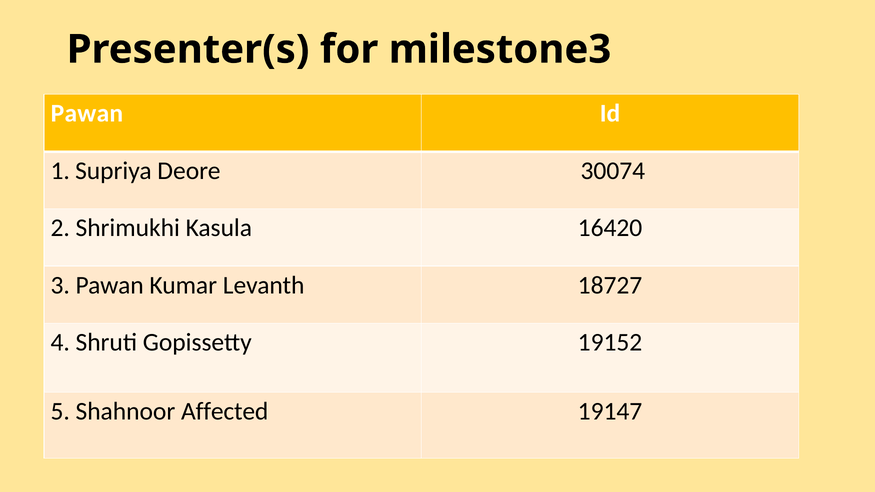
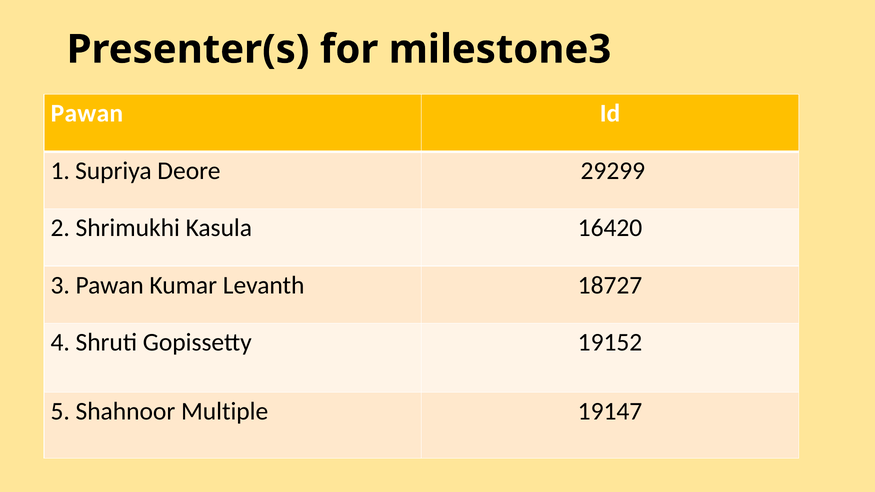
30074: 30074 -> 29299 (613, 171)
Affected: Affected -> Multiple (225, 411)
